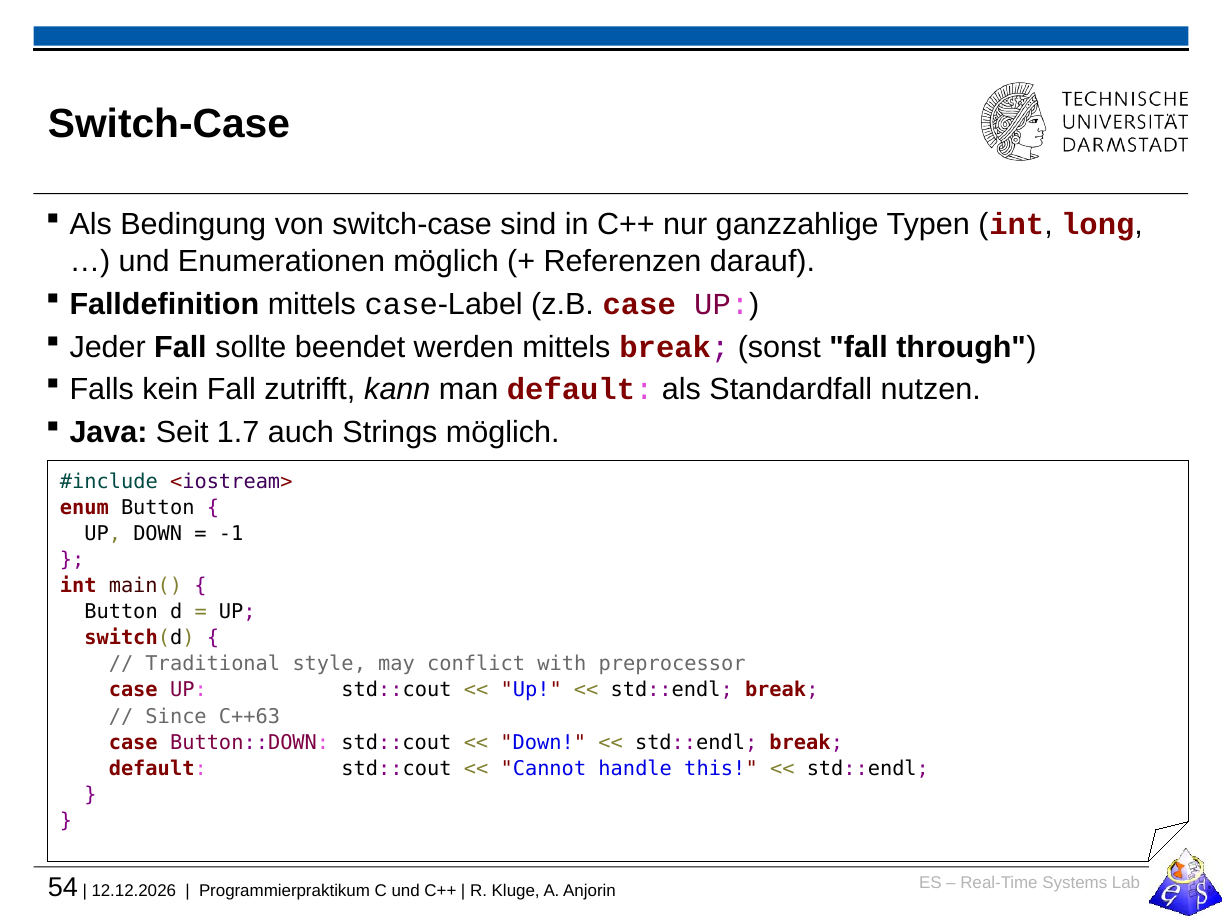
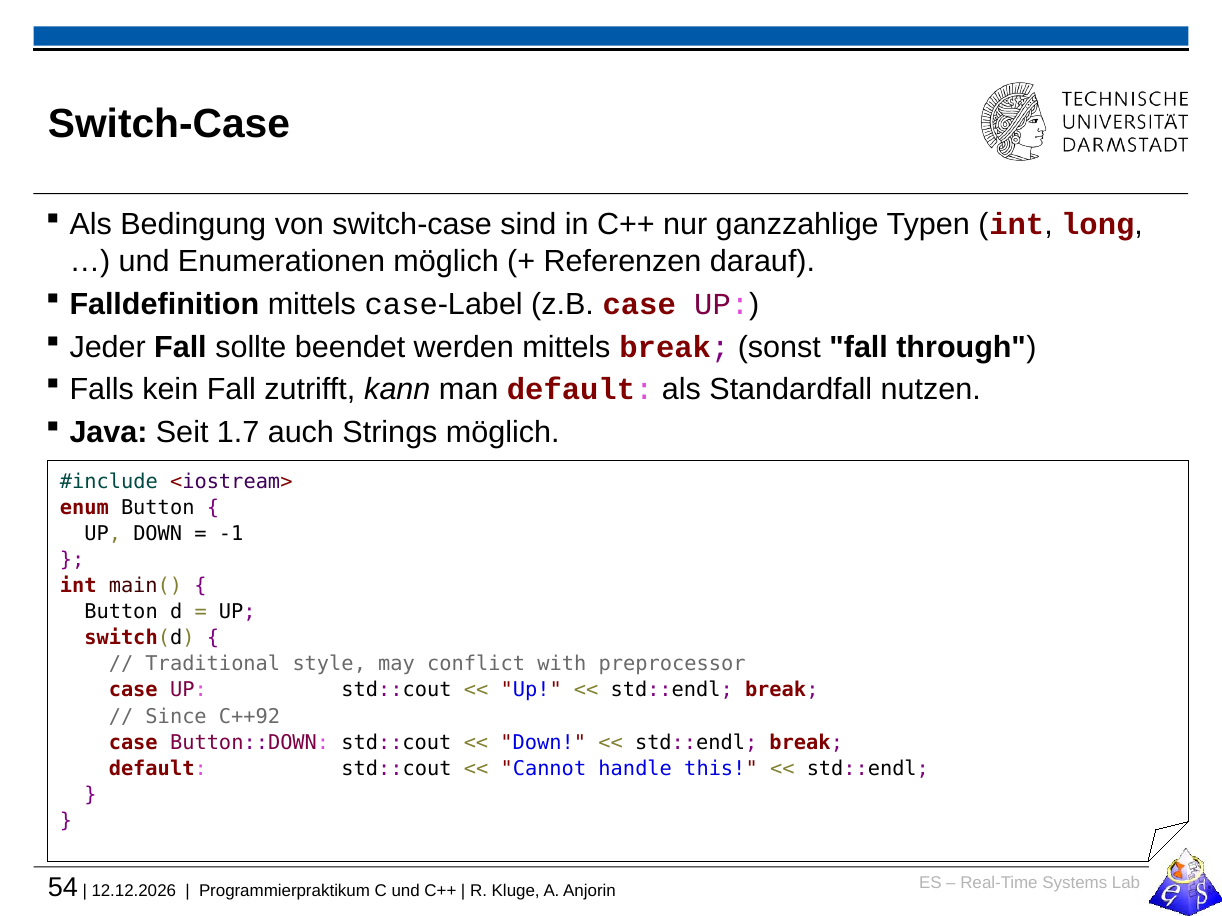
C++63: C++63 -> C++92 (250, 717)
